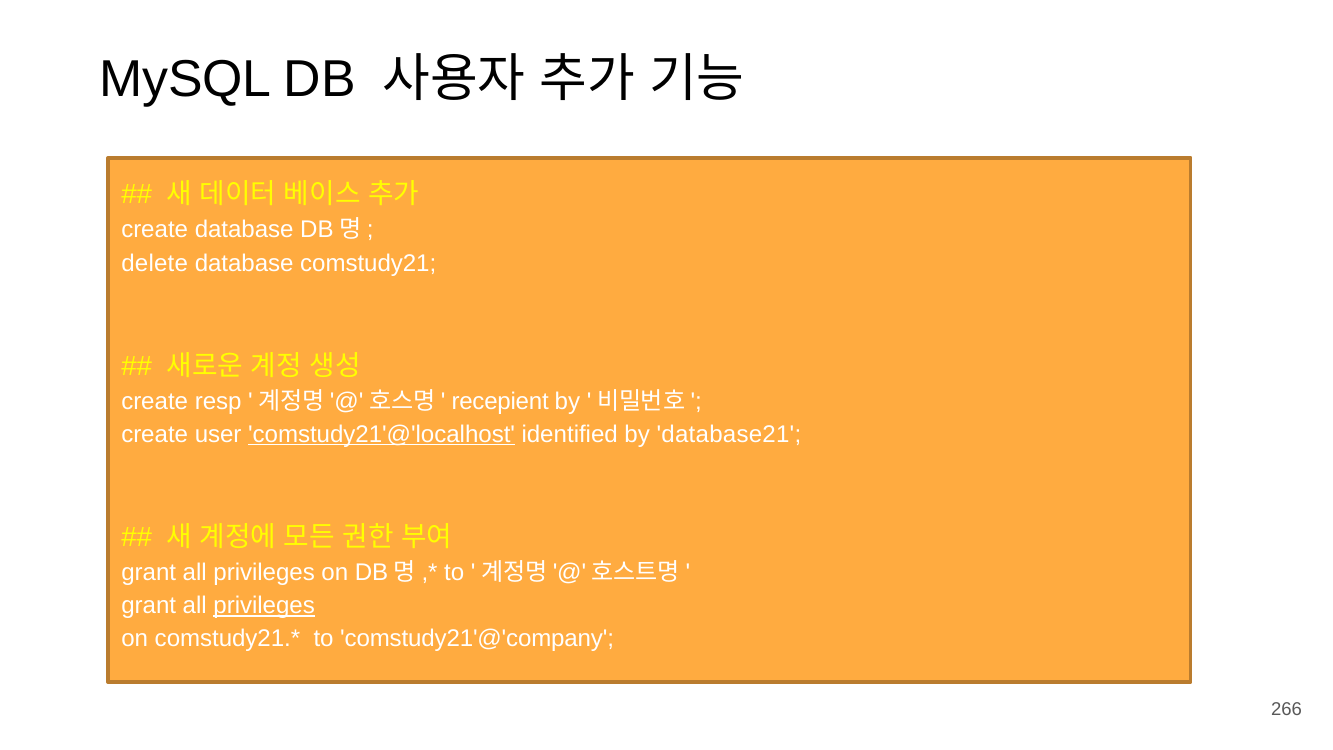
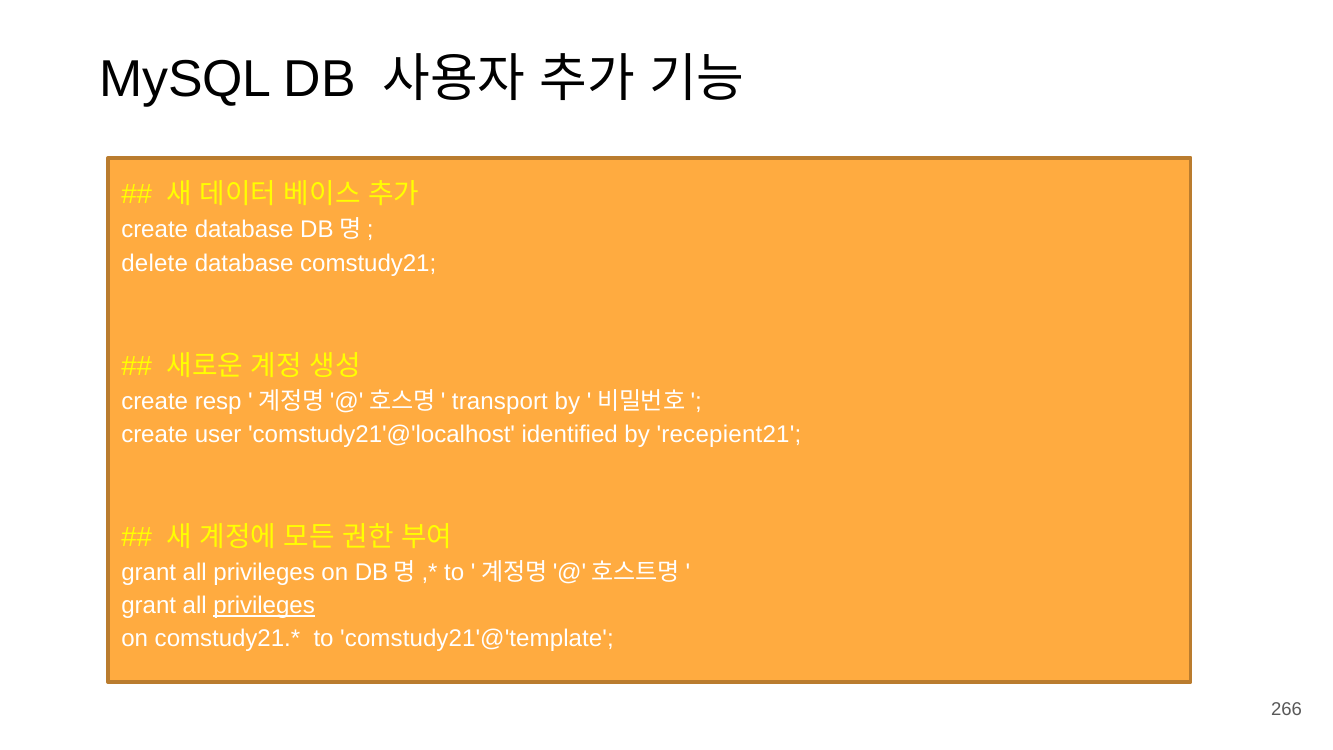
recepient: recepient -> transport (500, 401)
comstudy21'@'localhost underline: present -> none (382, 434)
database21: database21 -> recepient21 (729, 434)
comstudy21'@'company: comstudy21'@'company -> comstudy21'@'template (477, 639)
